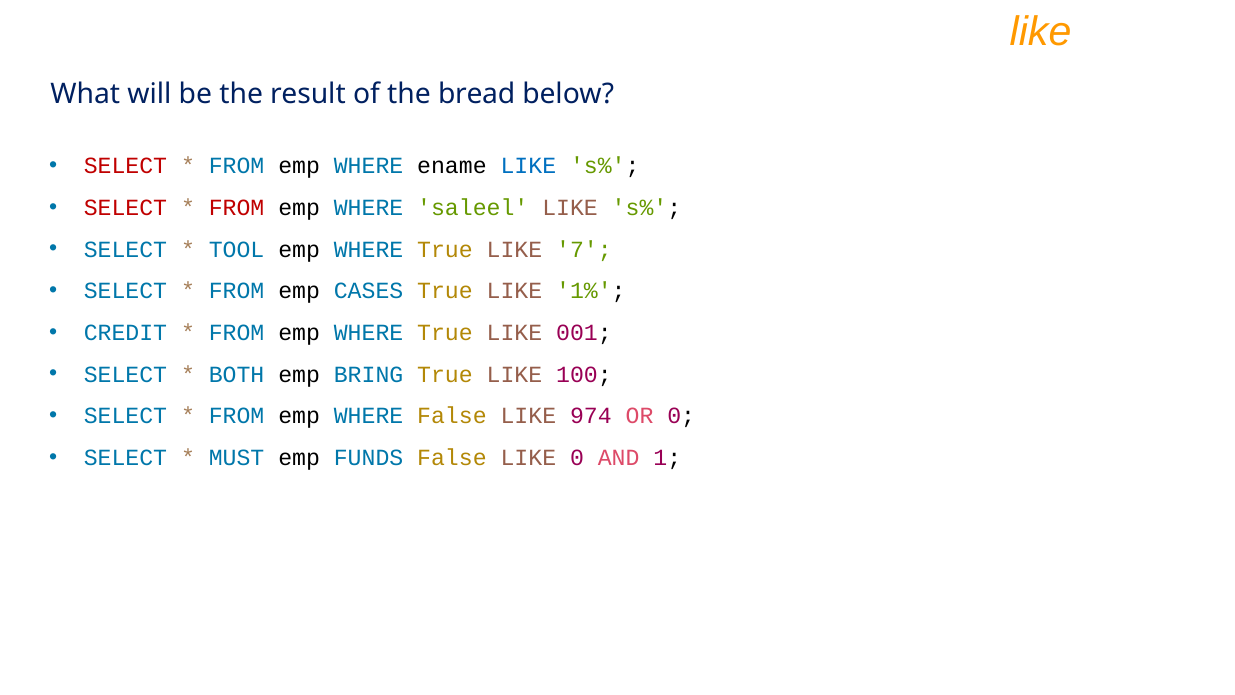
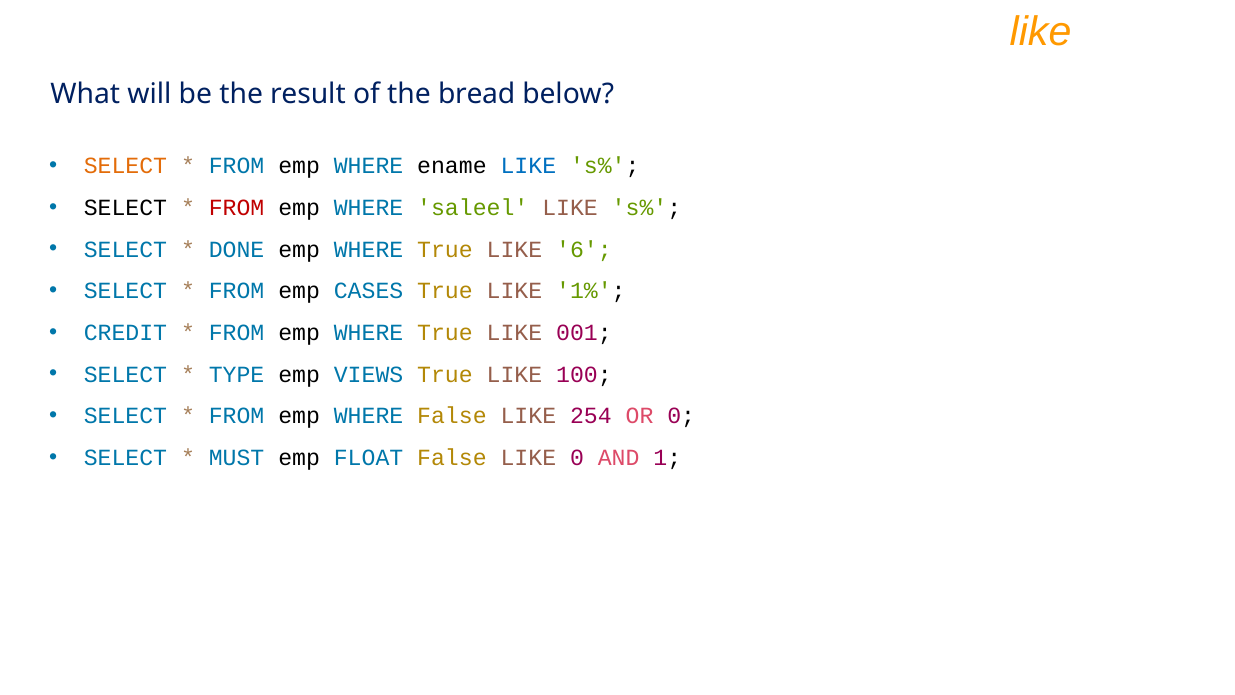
SELECT colour: red -> orange (125, 166)
SELECT colour: red -> black (125, 208)
TOOL: TOOL -> DONE (237, 249)
7: 7 -> 6 (584, 249)
BOTH: BOTH -> TYPE (237, 374)
BRING: BRING -> VIEWS (369, 374)
974: 974 -> 254 (591, 416)
FUNDS: FUNDS -> FLOAT (369, 458)
